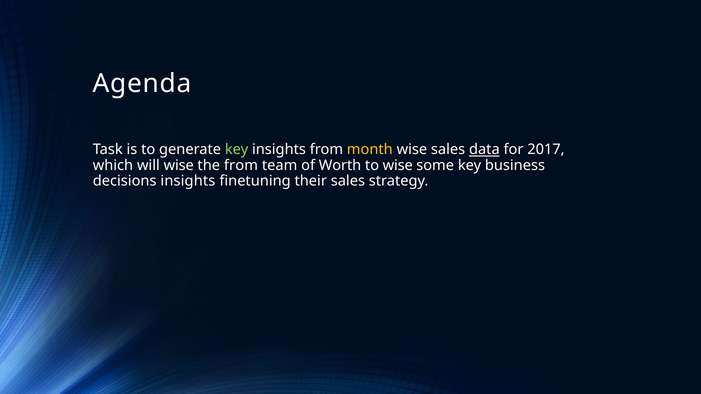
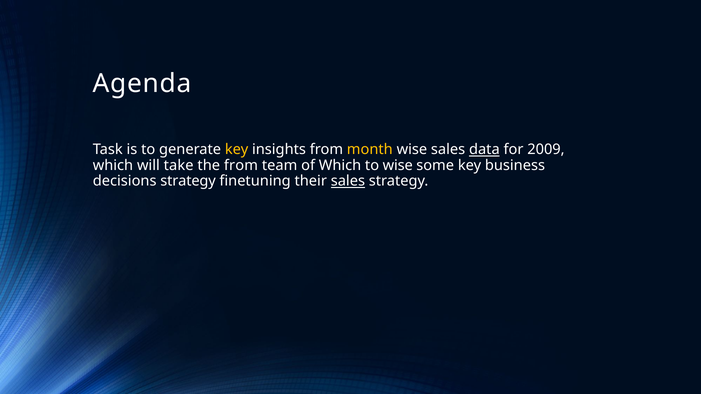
key colour: light green -> yellow (237, 150)
2017: 2017 -> 2009 (546, 150)
will wise: wise -> take (179, 165)
of Worth: Worth -> Which (340, 165)
decisions insights: insights -> strategy (188, 181)
sales underline: none -> present (348, 181)
